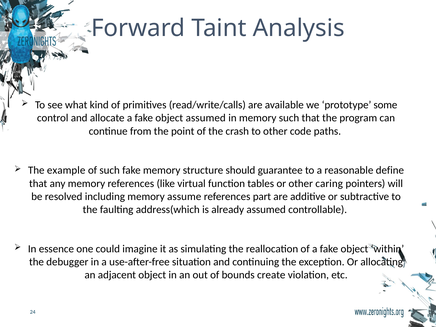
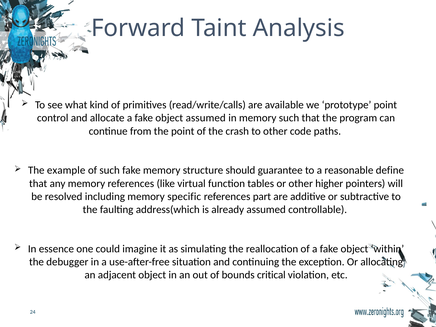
prototype some: some -> point (385, 105)
caring: caring -> higher (329, 183)
assume: assume -> specific (184, 197)
create: create -> critical (271, 275)
